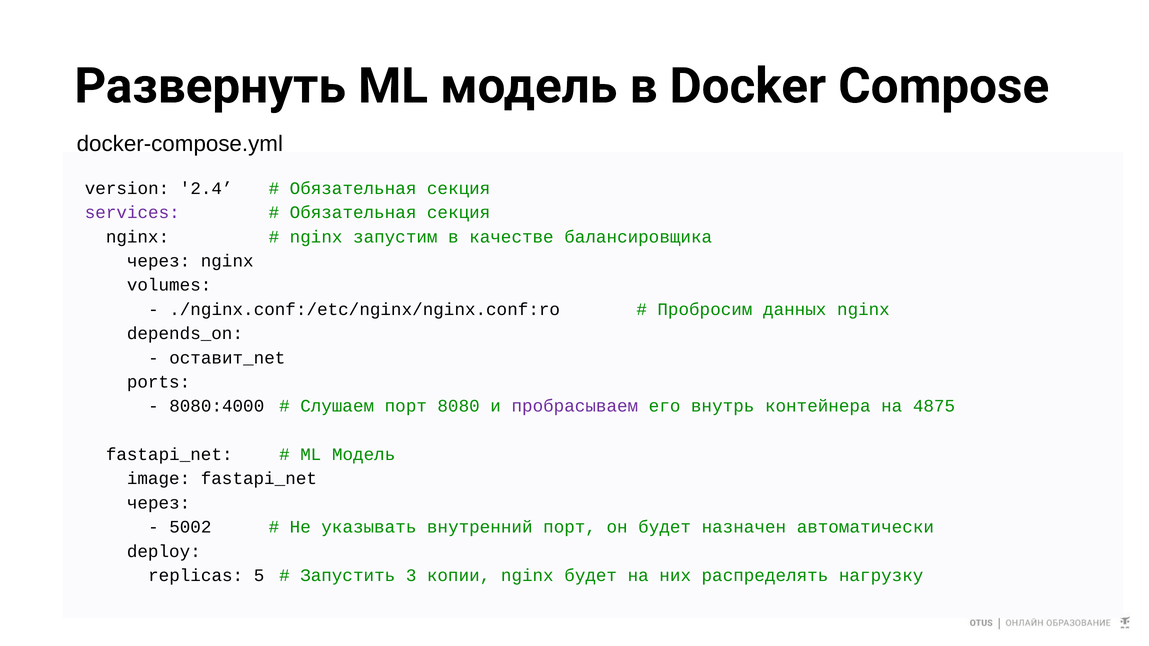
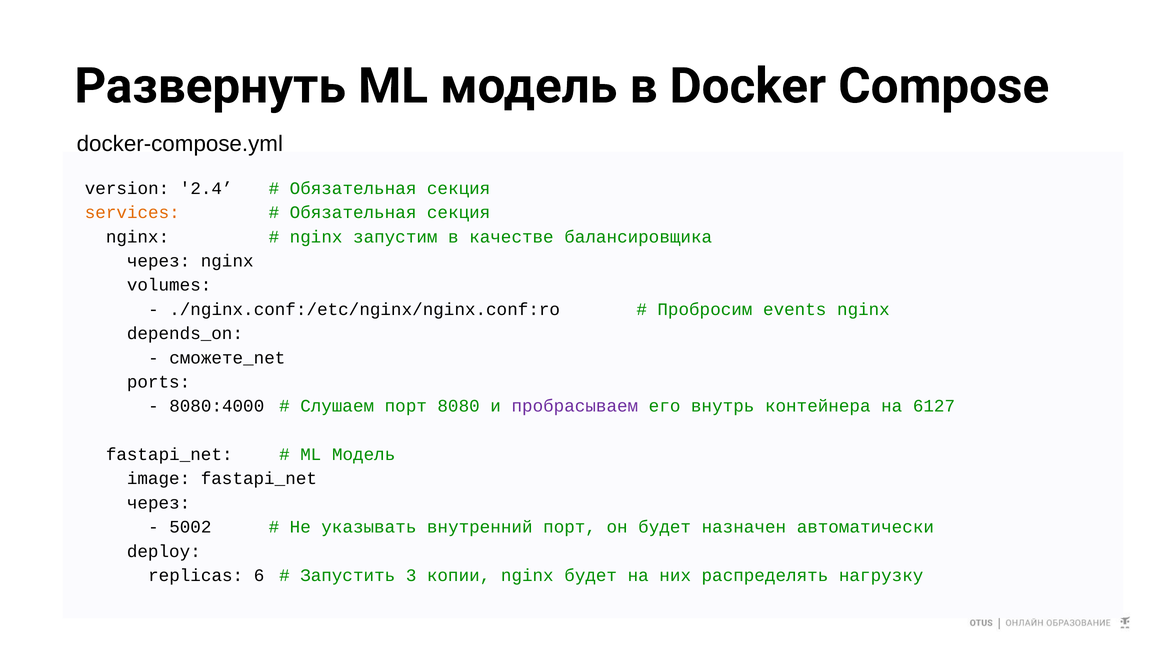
services colour: purple -> orange (132, 213)
данных: данных -> events (795, 310)
оставит_net: оставит_net -> сможете_net (227, 358)
4875: 4875 -> 6127 (934, 406)
5: 5 -> 6 (259, 576)
